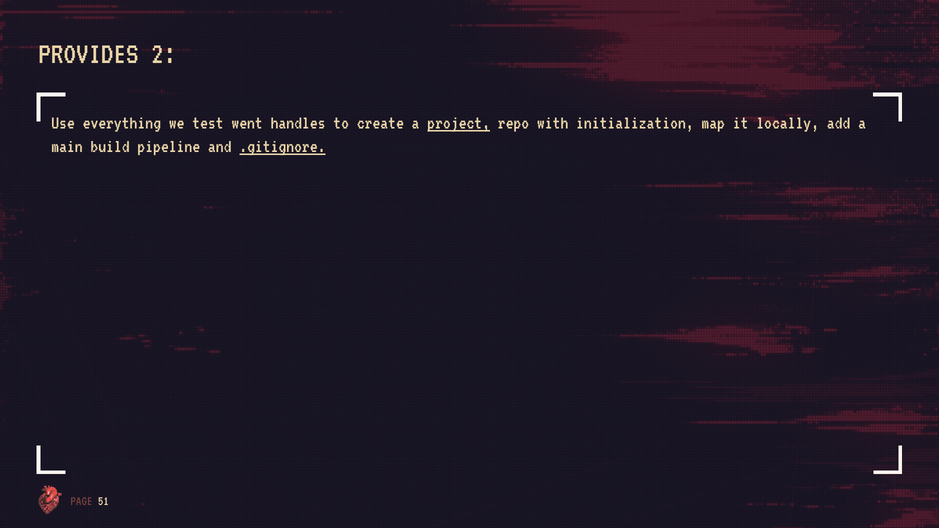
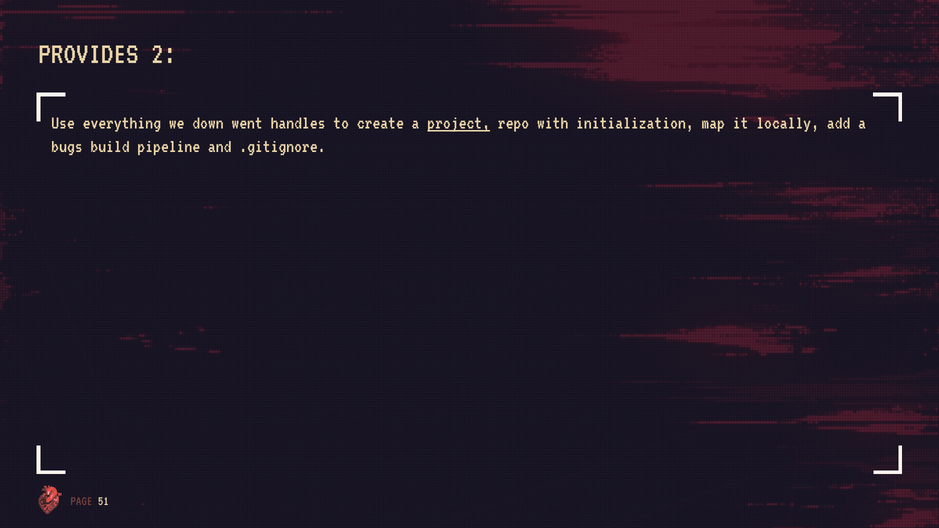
test: test -> down (208, 122)
main: main -> bugs (67, 146)
.gitignore underline: present -> none (282, 146)
